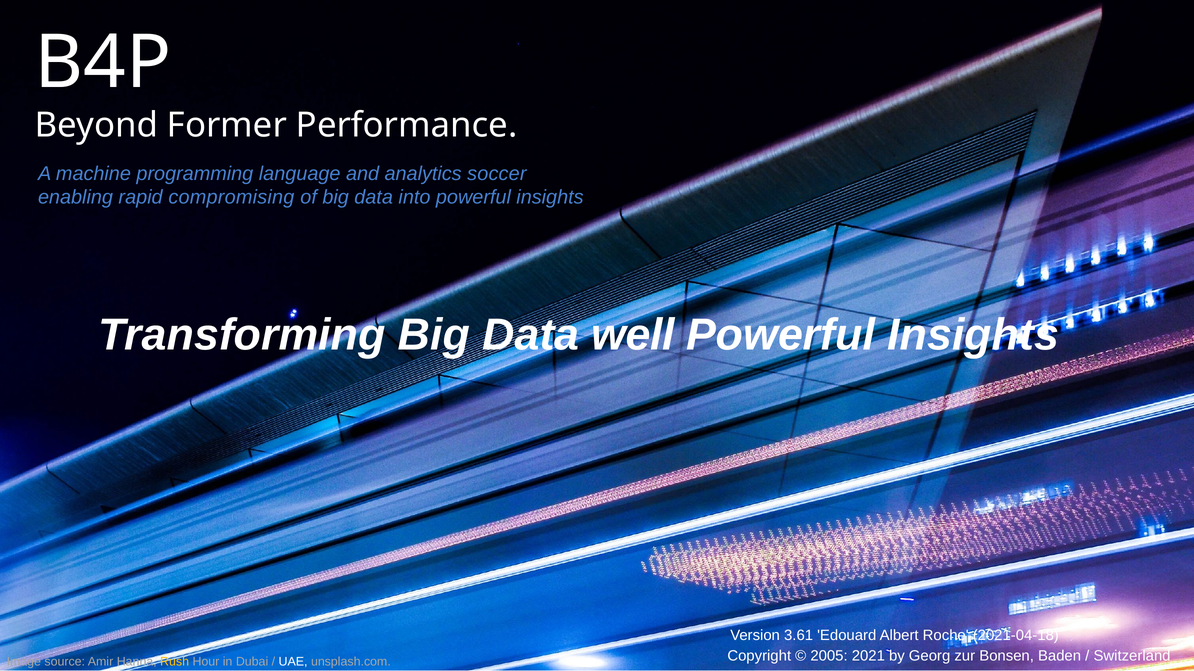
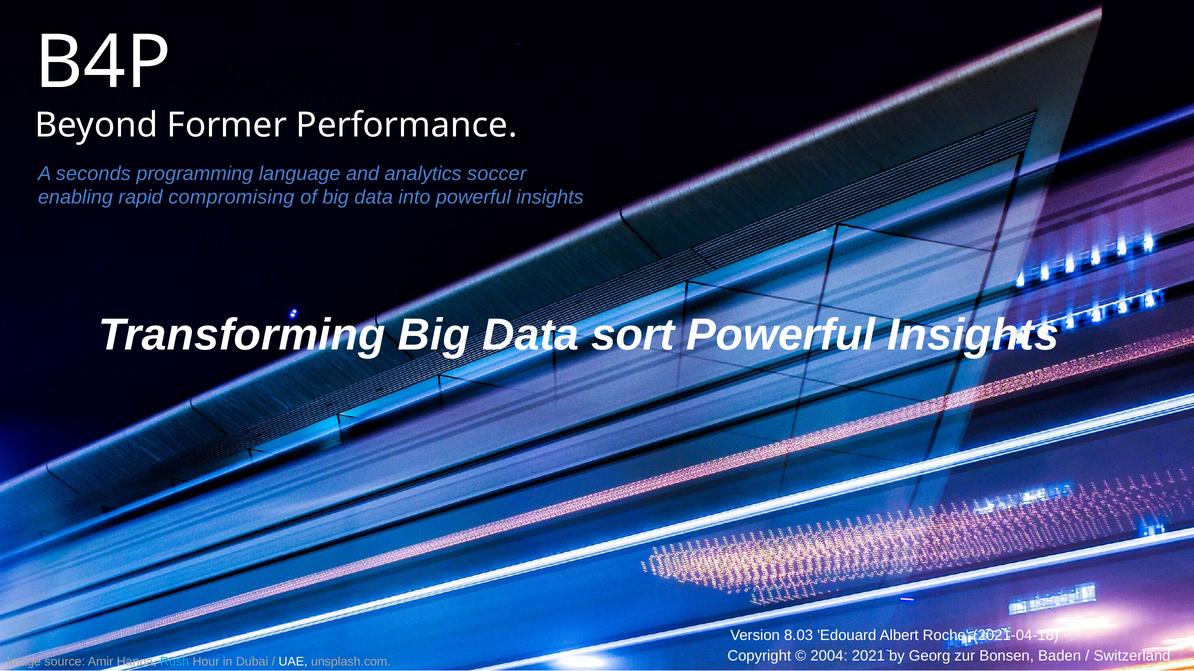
machine: machine -> seconds (93, 174)
well: well -> sort (633, 335)
3.61: 3.61 -> 8.03 (799, 636)
2005: 2005 -> 2004 (829, 656)
Rush colour: yellow -> light blue (175, 662)
